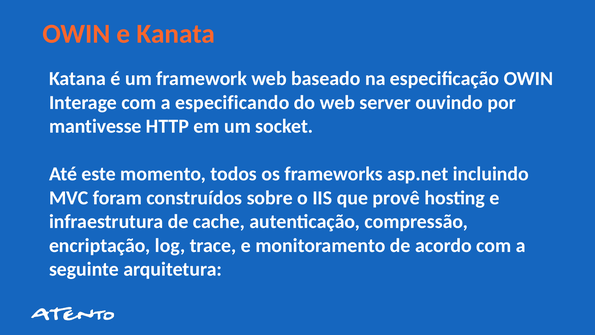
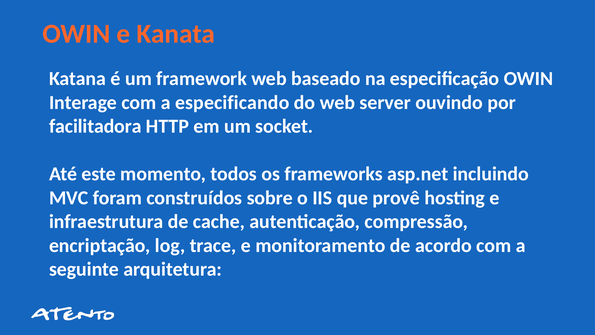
mantivesse: mantivesse -> facilitadora (95, 126)
